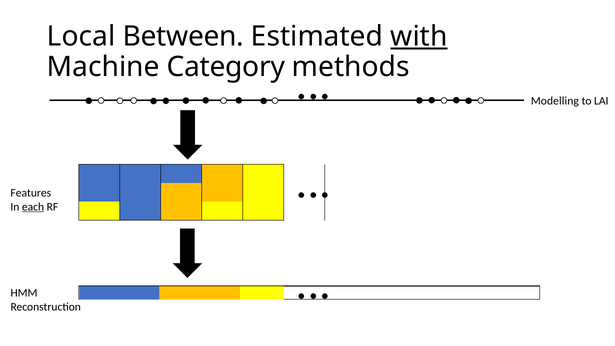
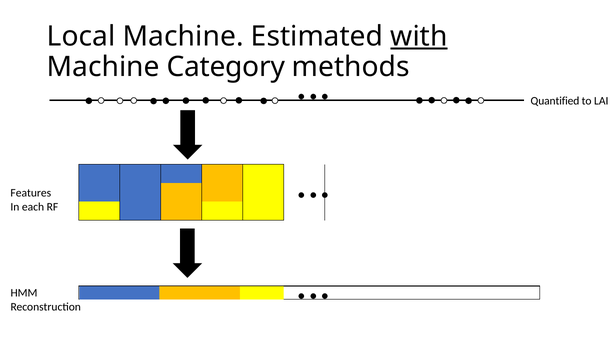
Local Between: Between -> Machine (183, 36)
Modelling: Modelling -> Quantified (555, 101)
each underline: present -> none (33, 207)
